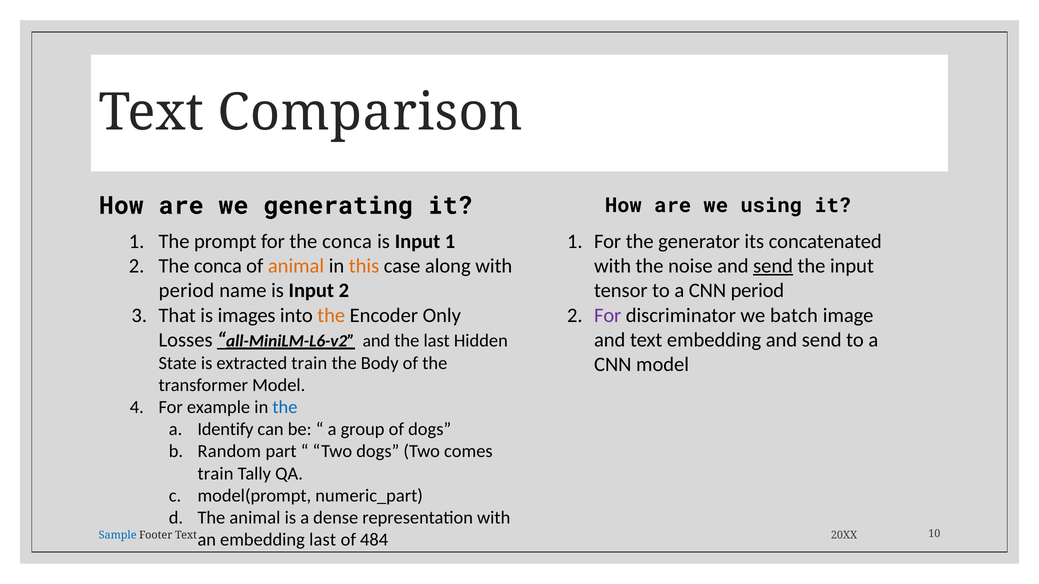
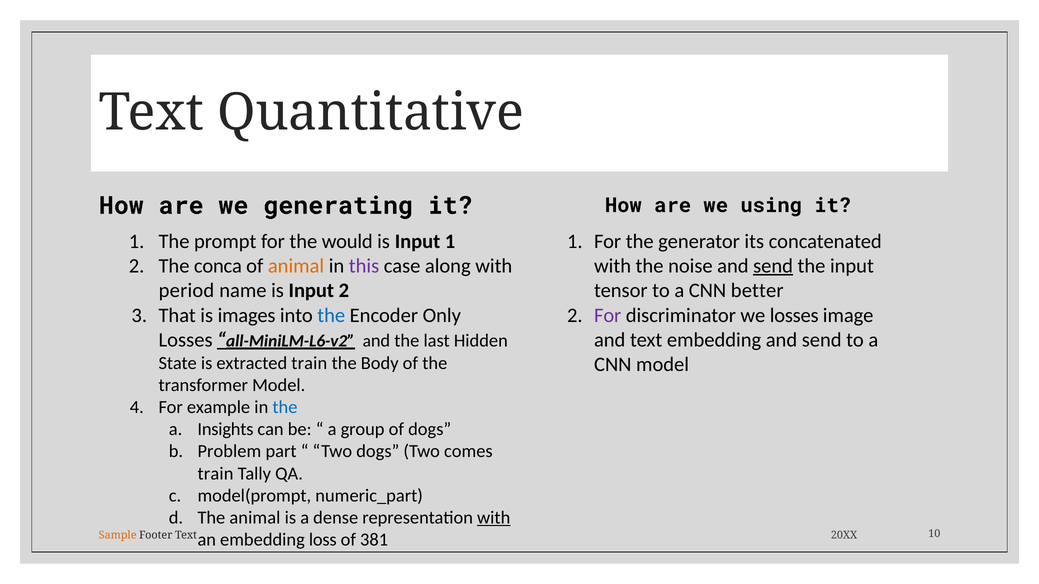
Comparison: Comparison -> Quantitative (371, 113)
for the conca: conca -> would (347, 242)
this colour: orange -> purple (364, 266)
CNN period: period -> better (757, 291)
the colour: orange -> blue (331, 315)
we batch: batch -> losses (794, 315)
Identify: Identify -> Insights (225, 430)
Random: Random -> Problem (229, 452)
with underline: none -> present (494, 518)
Sample colour: blue -> orange (118, 536)
embedding last: last -> loss (323, 540)
484: 484 -> 381 (374, 540)
